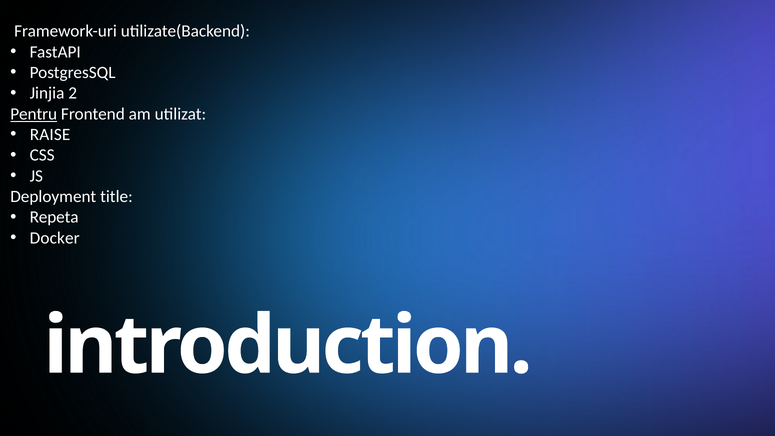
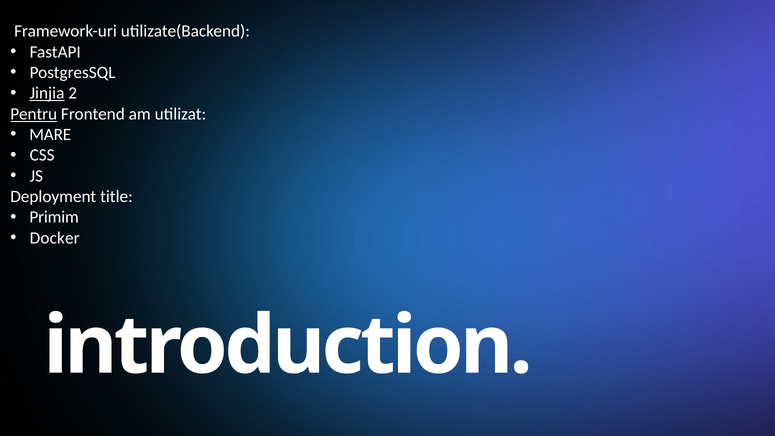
Jinjia underline: none -> present (47, 93)
RAISE: RAISE -> MARE (50, 135)
Repeta: Repeta -> Primim (54, 217)
